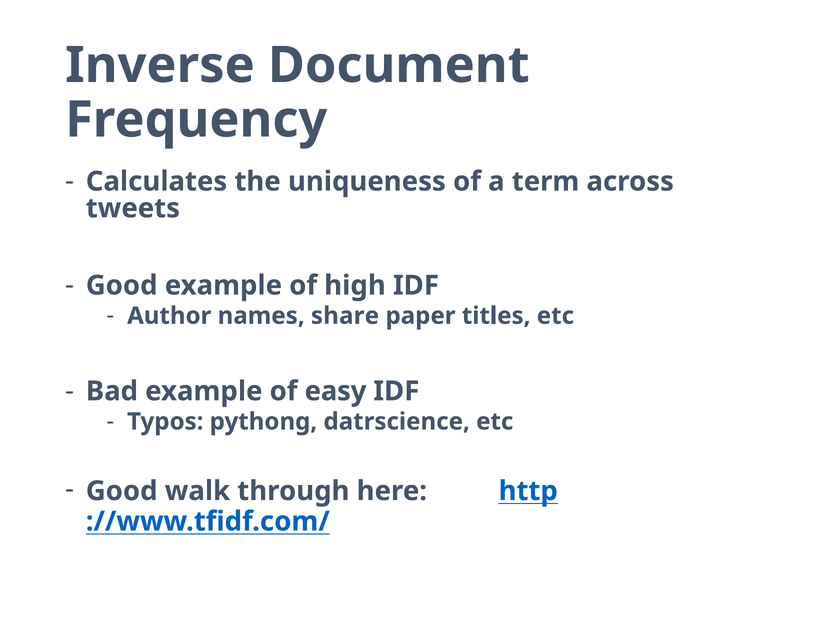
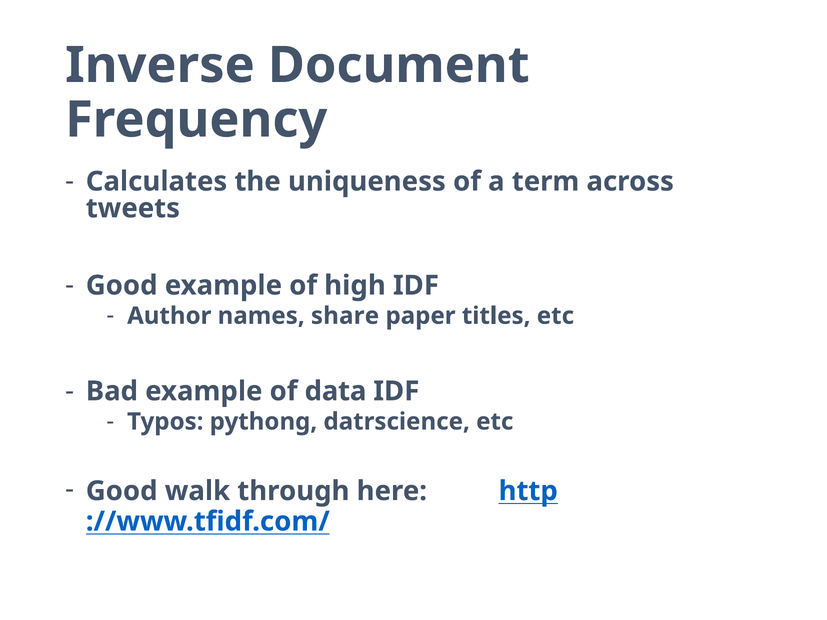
easy: easy -> data (335, 391)
